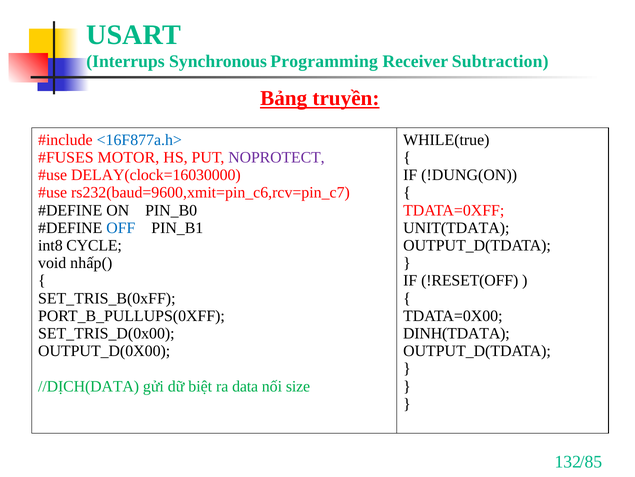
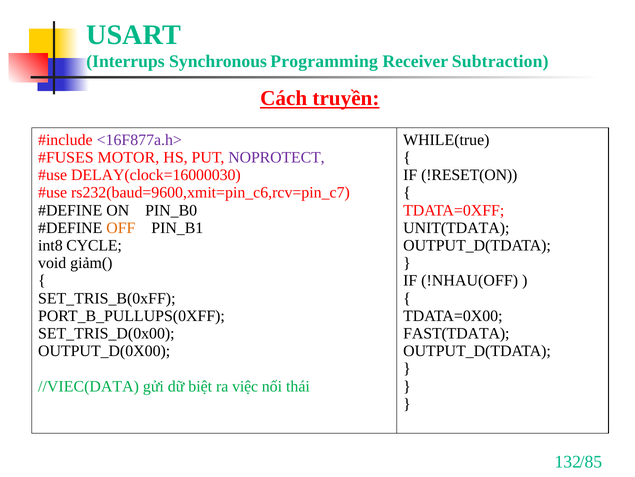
Bảng: Bảng -> Cách (284, 98)
<16F877a.h> colour: blue -> purple (139, 140)
DELAY(clock=16030000: DELAY(clock=16030000 -> DELAY(clock=16000030 (156, 175)
!DUNG(ON: !DUNG(ON -> !RESET(ON (469, 175)
OFF colour: blue -> orange (121, 228)
nhấp(: nhấp( -> giảm( (91, 263)
!RESET(OFF: !RESET(OFF -> !NHAU(OFF (470, 280)
DINH(TDATA: DINH(TDATA -> FAST(TDATA (456, 333)
//DỊCH(DATA: //DỊCH(DATA -> //VIEC(DATA (89, 386)
data: data -> việc (245, 386)
size: size -> thái (298, 386)
